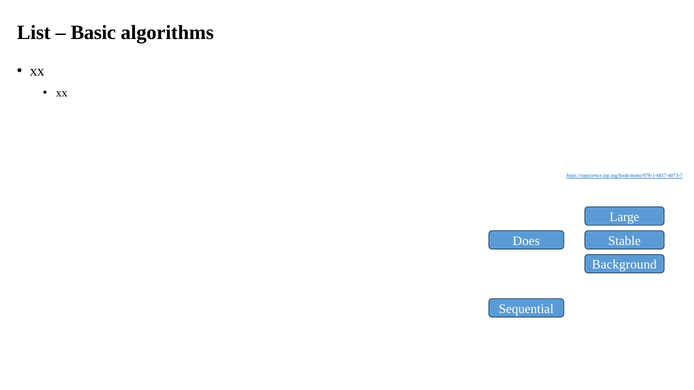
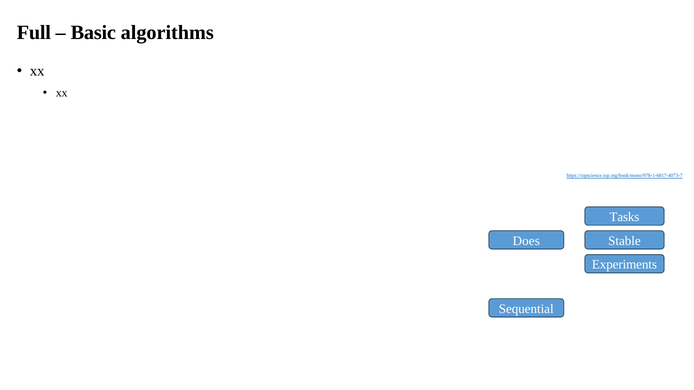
List: List -> Full (34, 32)
Large: Large -> Tasks (624, 217)
Background: Background -> Experiments (624, 265)
